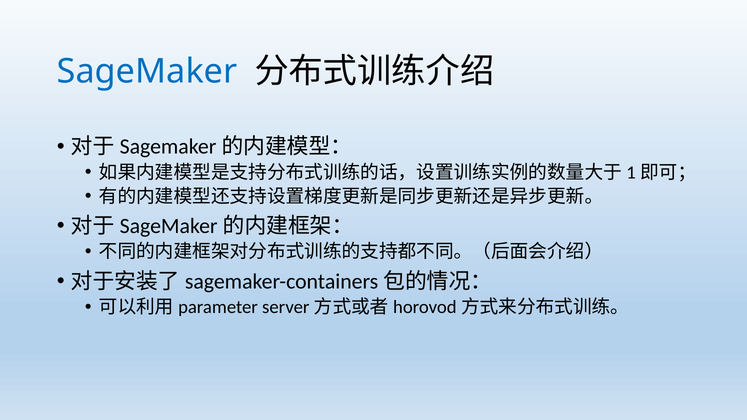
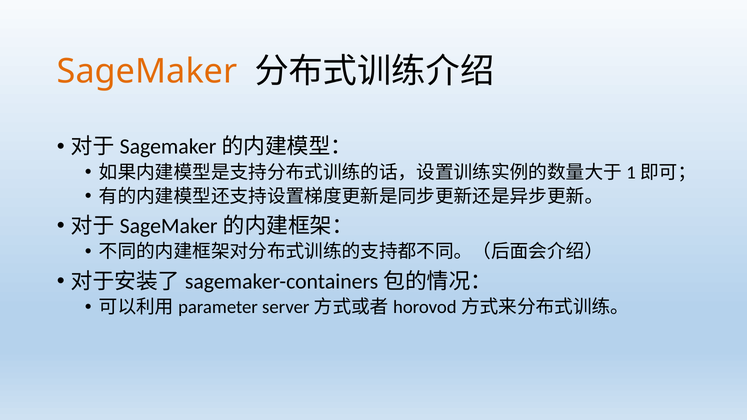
SageMaker colour: blue -> orange (147, 72)
